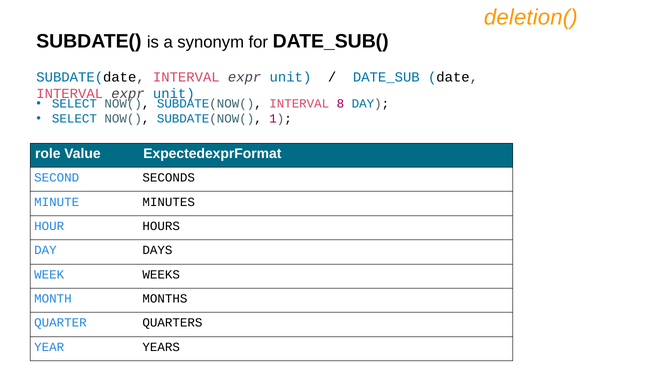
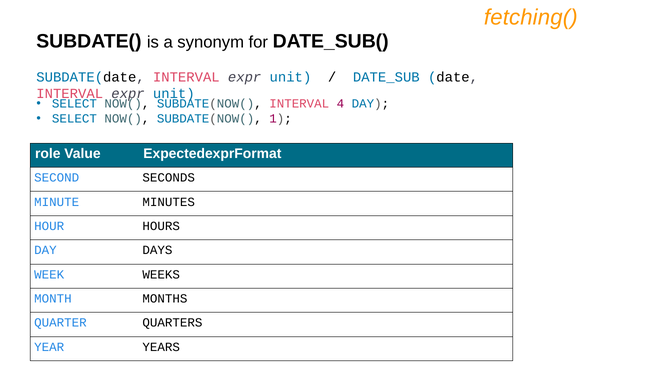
deletion(: deletion( -> fetching( (531, 17)
8: 8 -> 4 (340, 104)
